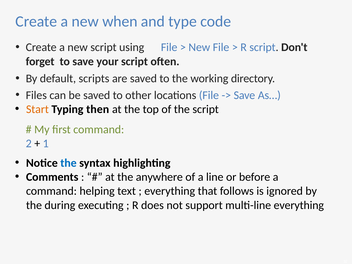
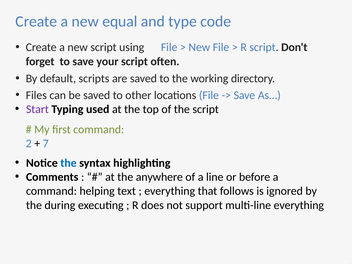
when: when -> equal (120, 21)
Start colour: orange -> purple (37, 109)
then: then -> used (98, 109)
1: 1 -> 7 (46, 144)
